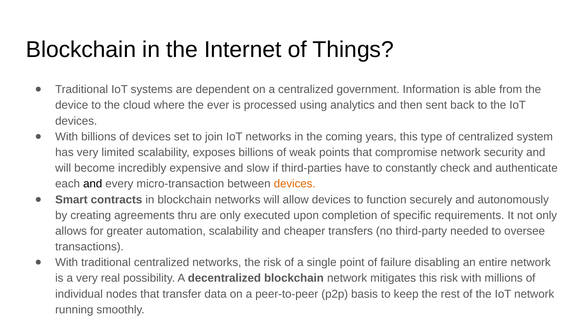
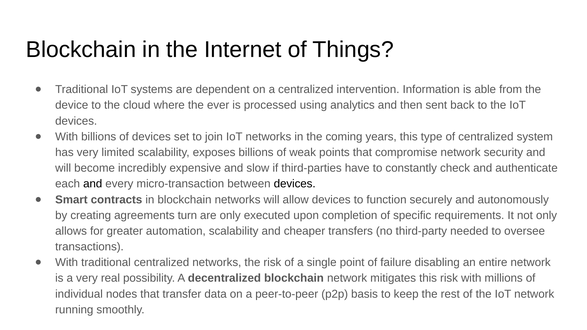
government: government -> intervention (368, 90)
devices colour: orange -> black (295, 184)
thru: thru -> turn (187, 215)
